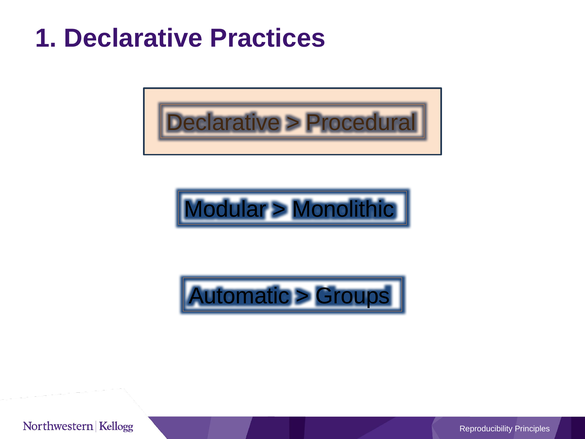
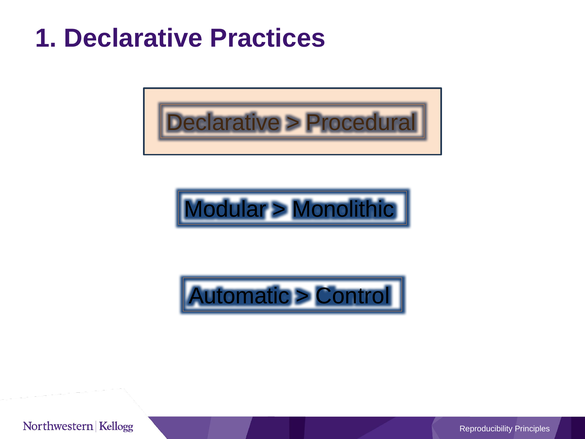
Groups: Groups -> Control (353, 296)
